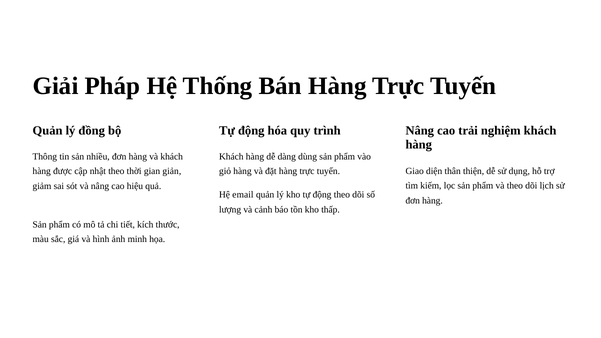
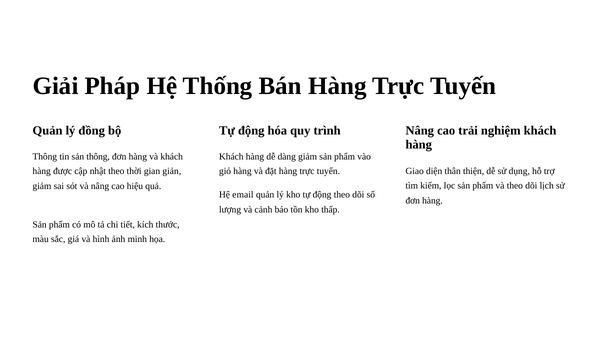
sản nhiều: nhiều -> thông (98, 156)
dàng dùng: dùng -> giảm (308, 156)
